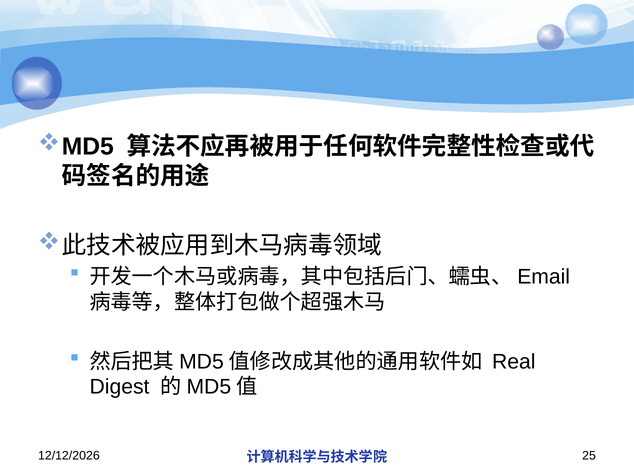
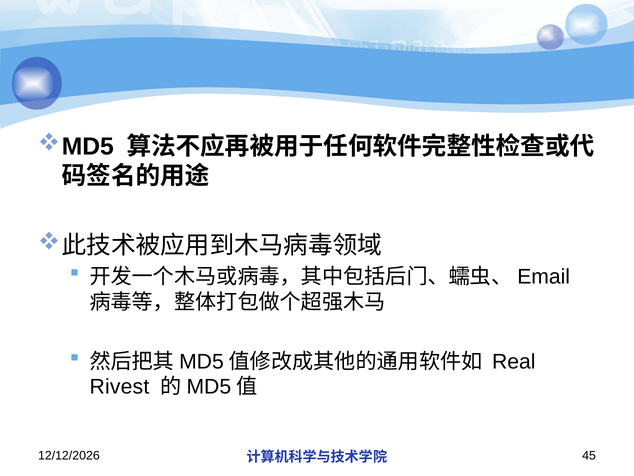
Digest: Digest -> Rivest (119, 387)
25: 25 -> 45 (589, 455)
